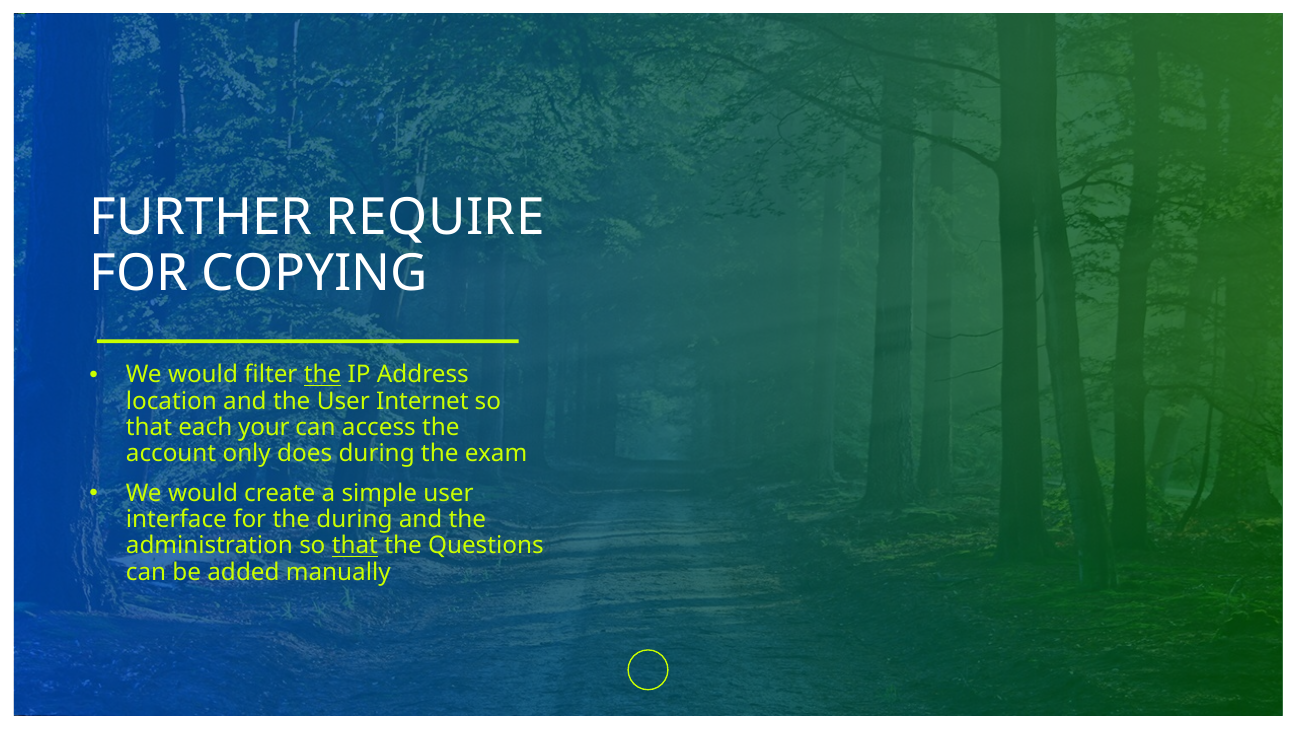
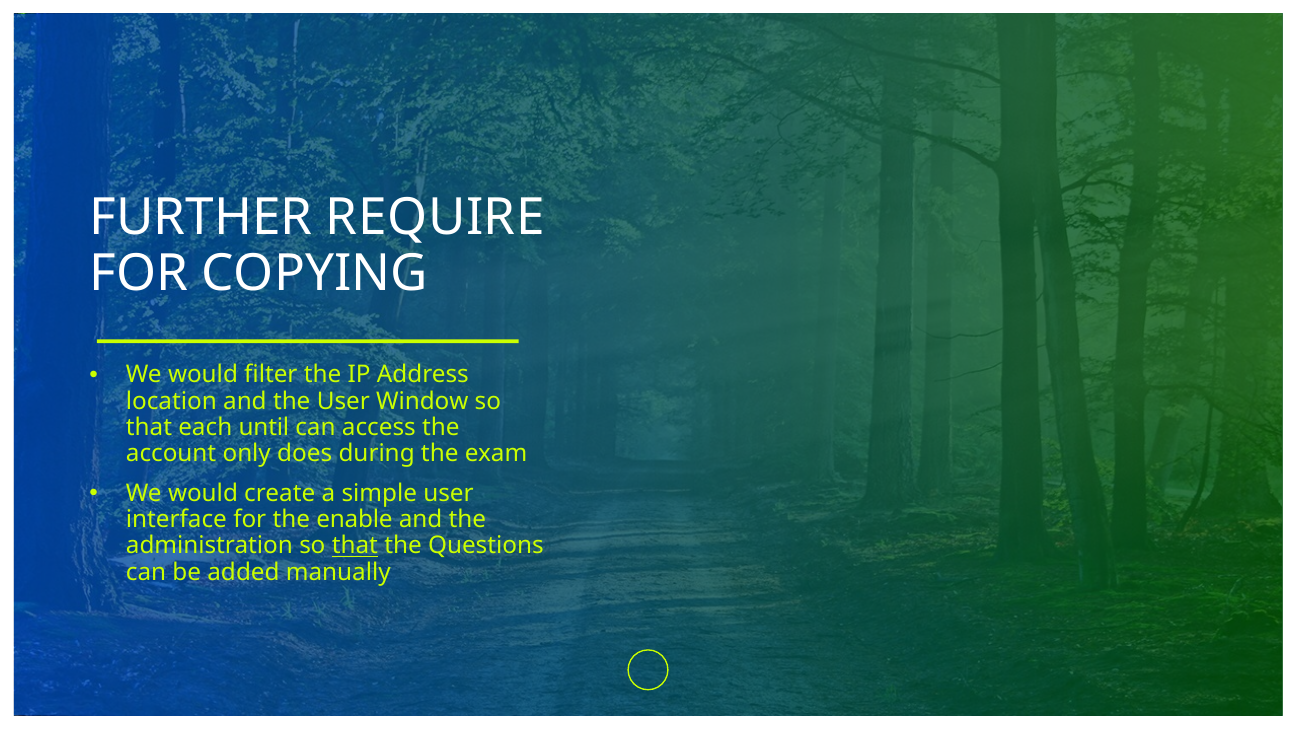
the underline: present -> none (323, 375)
Internet: Internet -> Window (422, 401)
your: your -> until (264, 427)
the during: during -> enable (355, 520)
